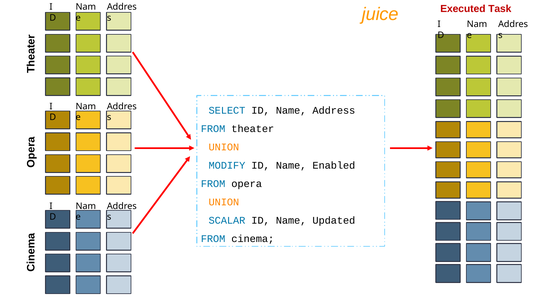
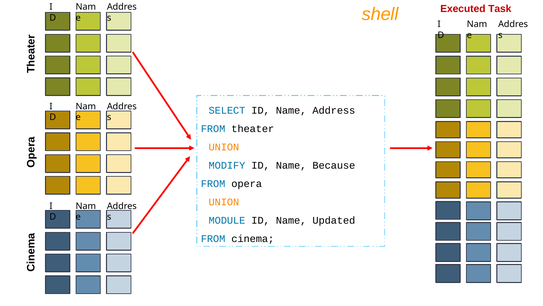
juice: juice -> shell (380, 14)
Enabled: Enabled -> Because (334, 165)
SCALAR: SCALAR -> MODULE (227, 220)
